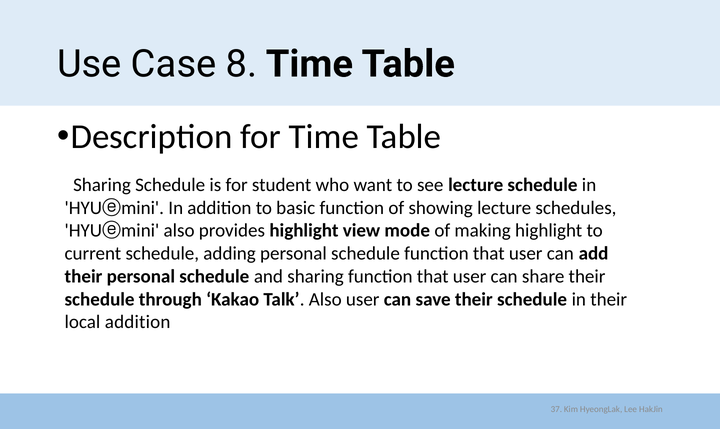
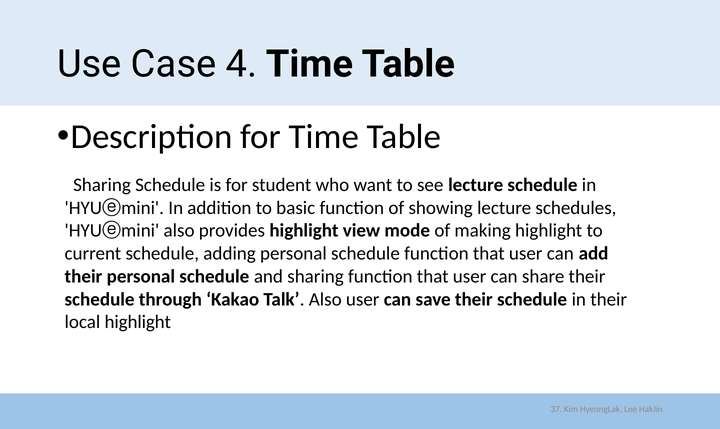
8: 8 -> 4 (241, 64)
local addition: addition -> highlight (138, 322)
